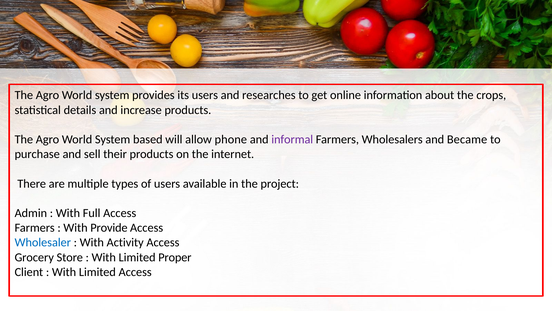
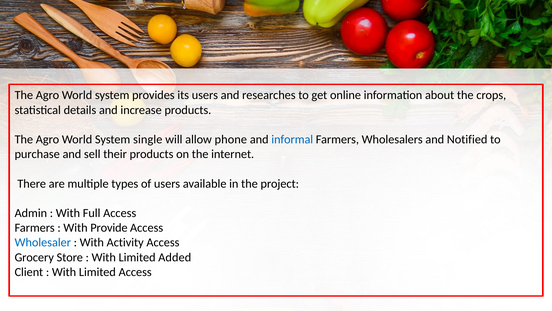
based: based -> single (148, 139)
informal colour: purple -> blue (292, 139)
Became: Became -> Notified (467, 139)
Proper: Proper -> Added (175, 257)
